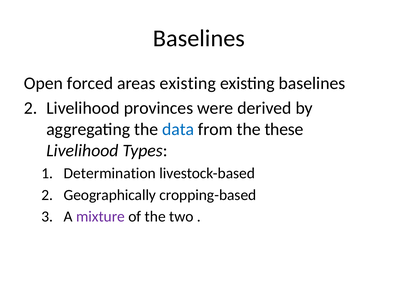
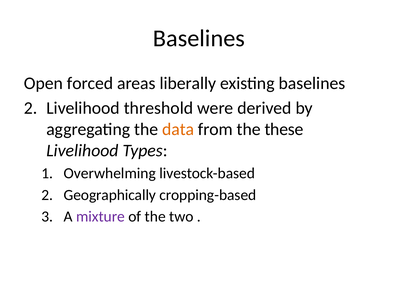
areas existing: existing -> liberally (188, 83)
provinces: provinces -> threshold (158, 108)
data colour: blue -> orange (178, 129)
Determination: Determination -> Overwhelming (110, 174)
